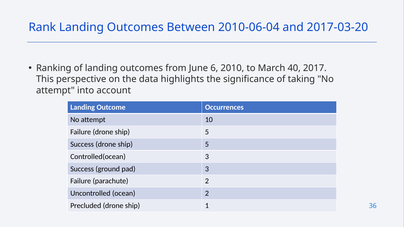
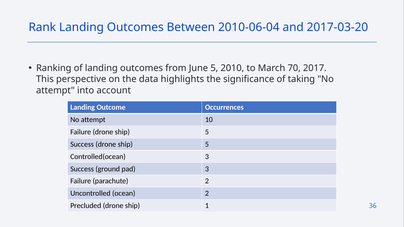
June 6: 6 -> 5 (214, 68)
40: 40 -> 70 (294, 68)
